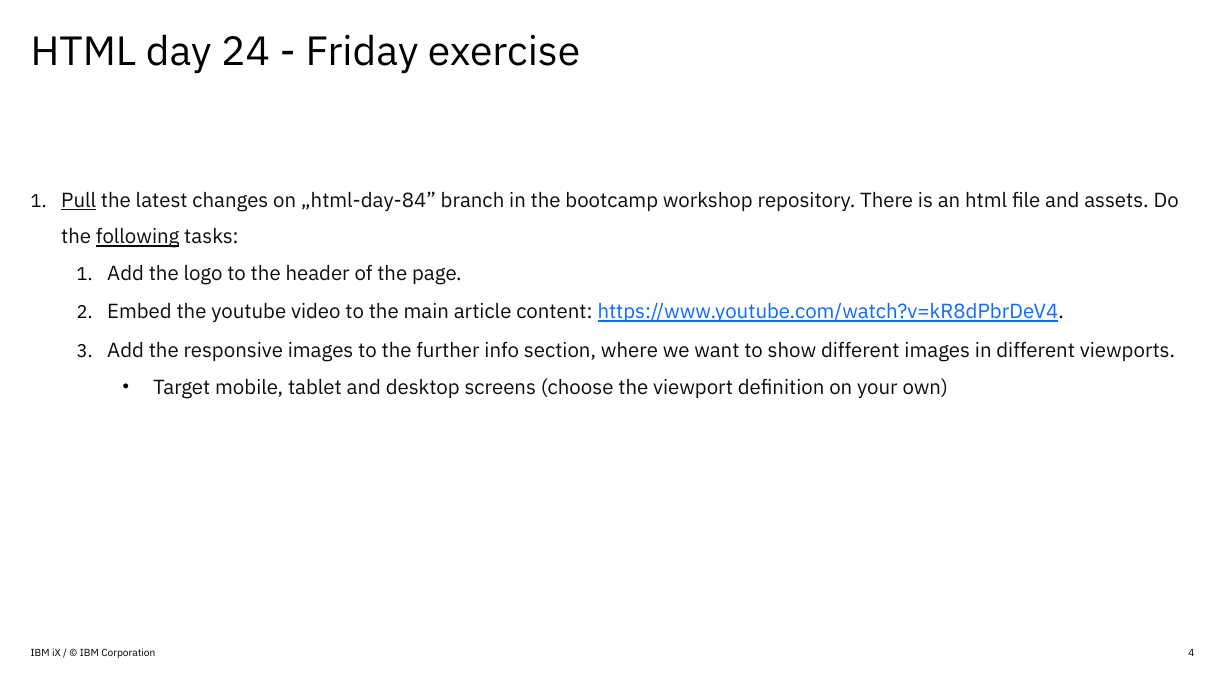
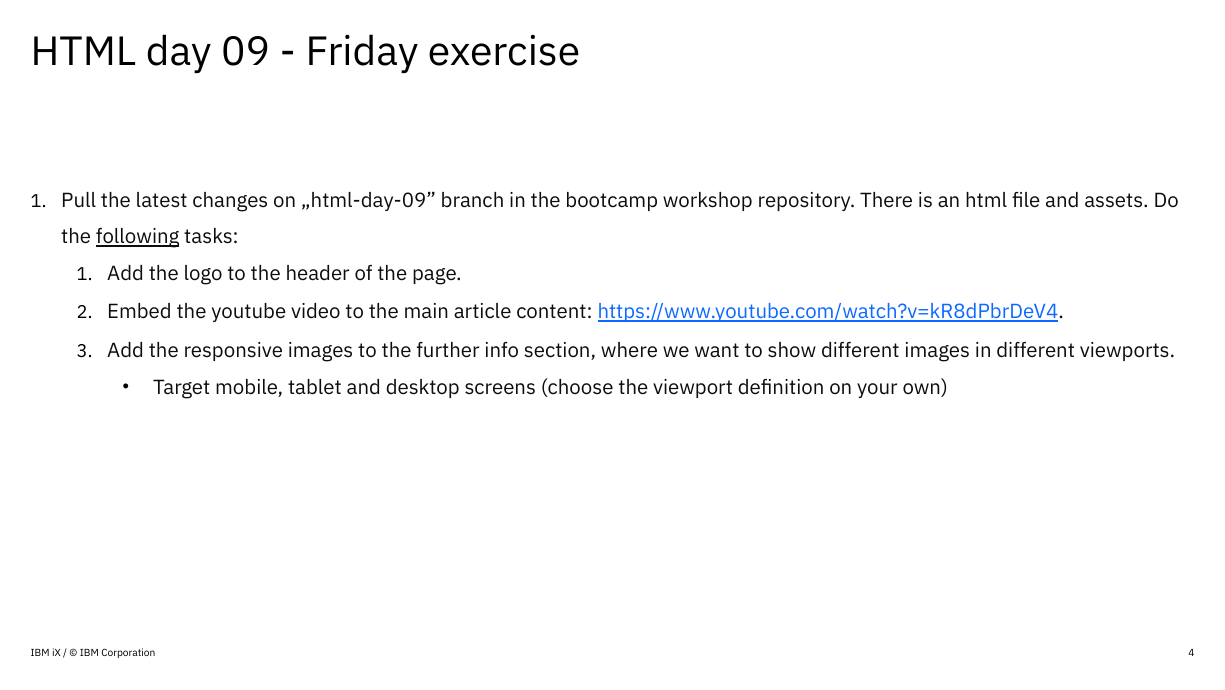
24: 24 -> 09 (246, 52)
Pull underline: present -> none (79, 200)
„html-day-84: „html-day-84 -> „html-day-09 (368, 200)
